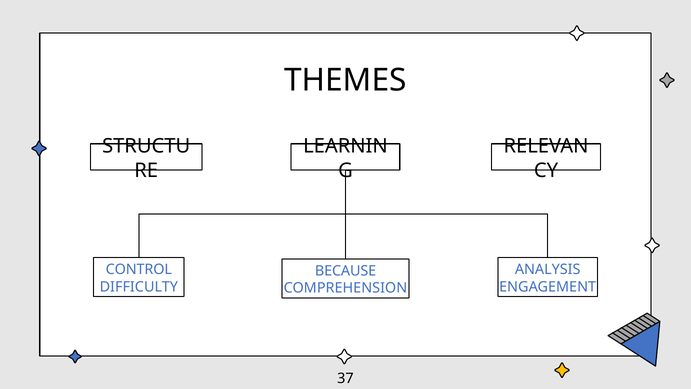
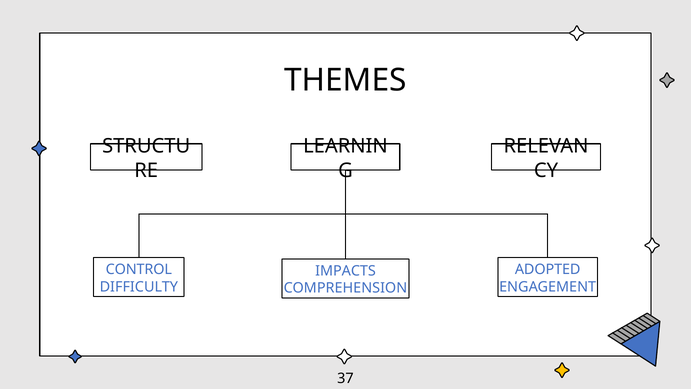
ANALYSIS: ANALYSIS -> ADOPTED (548, 269)
BECAUSE: BECAUSE -> IMPACTS (346, 271)
